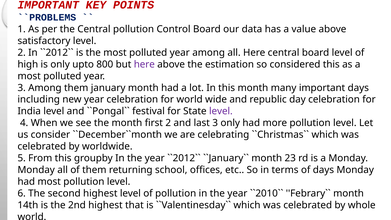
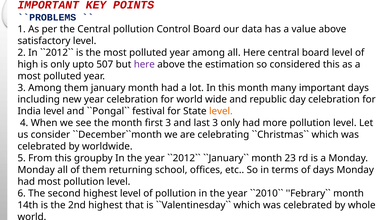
800: 800 -> 507 (105, 64)
level colour: purple -> orange (221, 111)
first 2: 2 -> 3 (168, 123)
